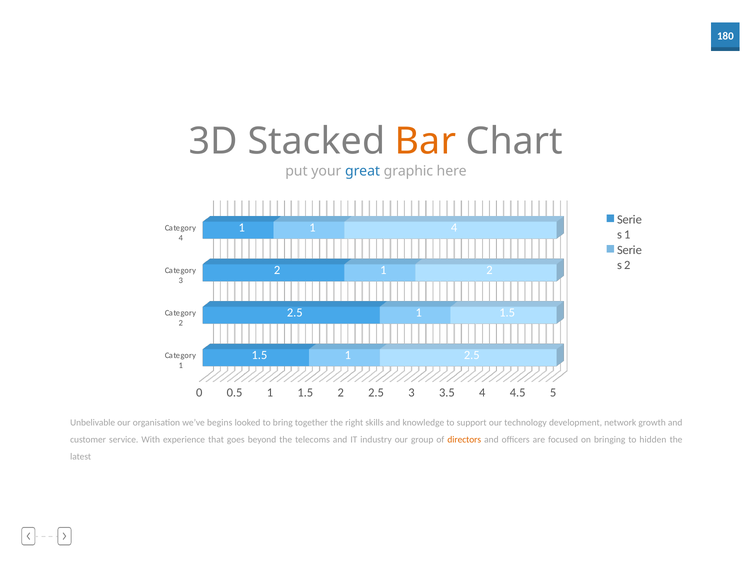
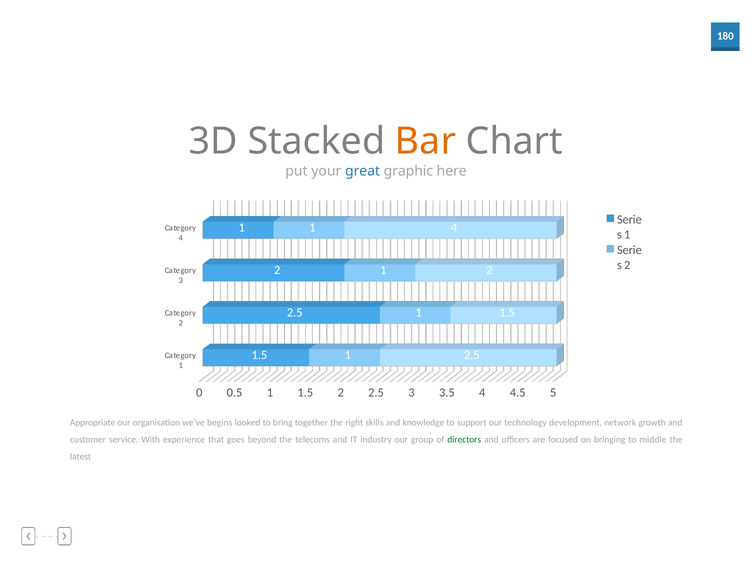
Unbelivable: Unbelivable -> Appropriate (93, 423)
directors colour: orange -> green (464, 440)
hidden: hidden -> middle (653, 440)
